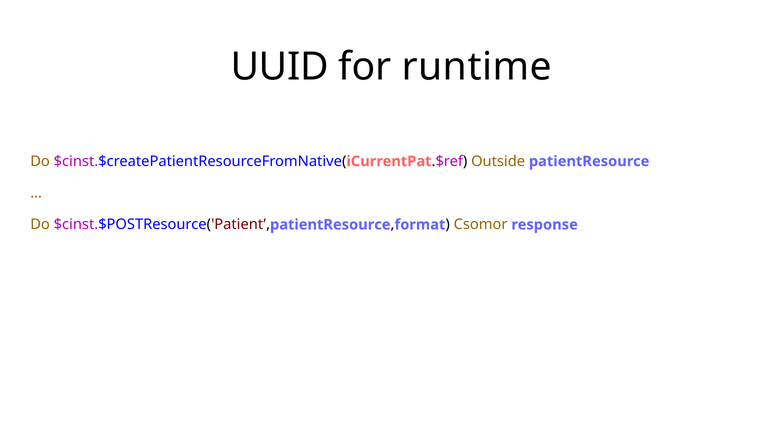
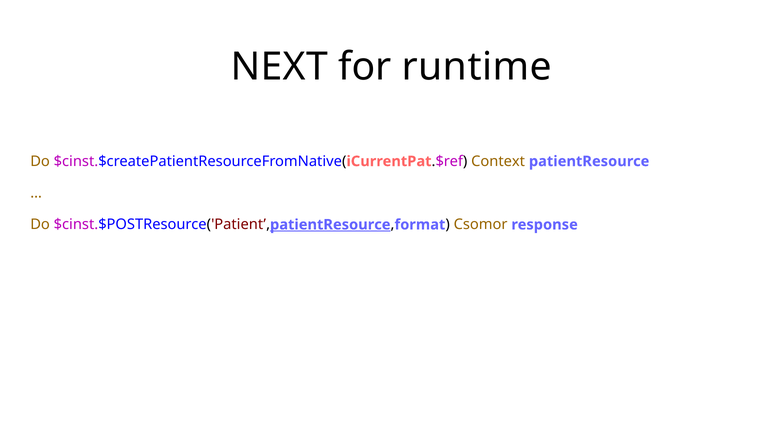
UUID: UUID -> NEXT (279, 67)
Outside: Outside -> Context (498, 161)
patientResource underline: none -> present (330, 225)
